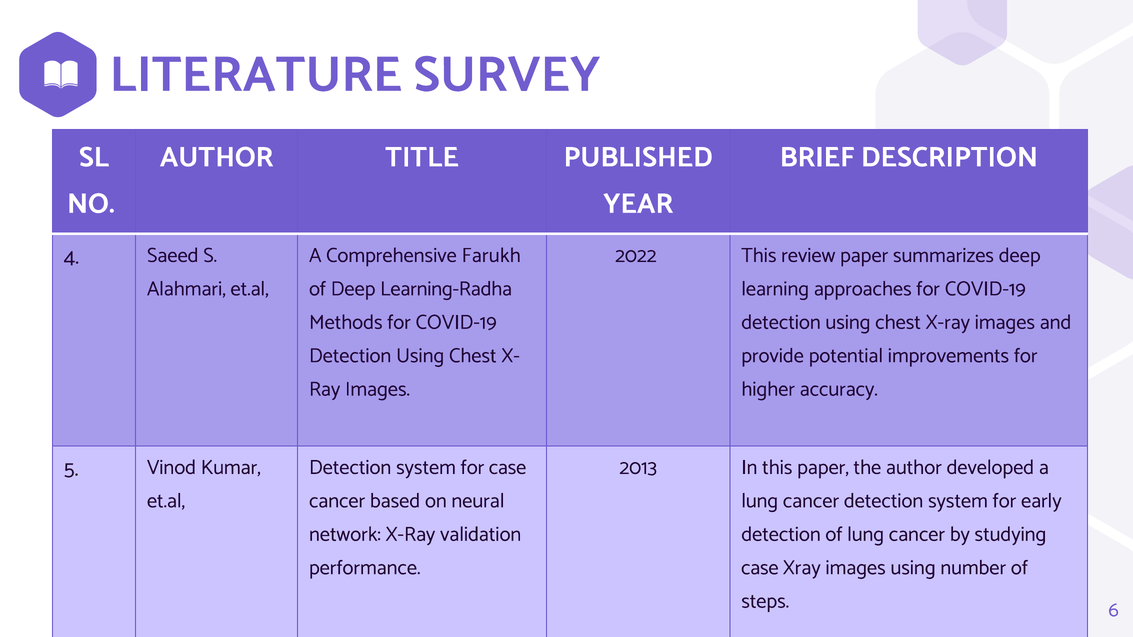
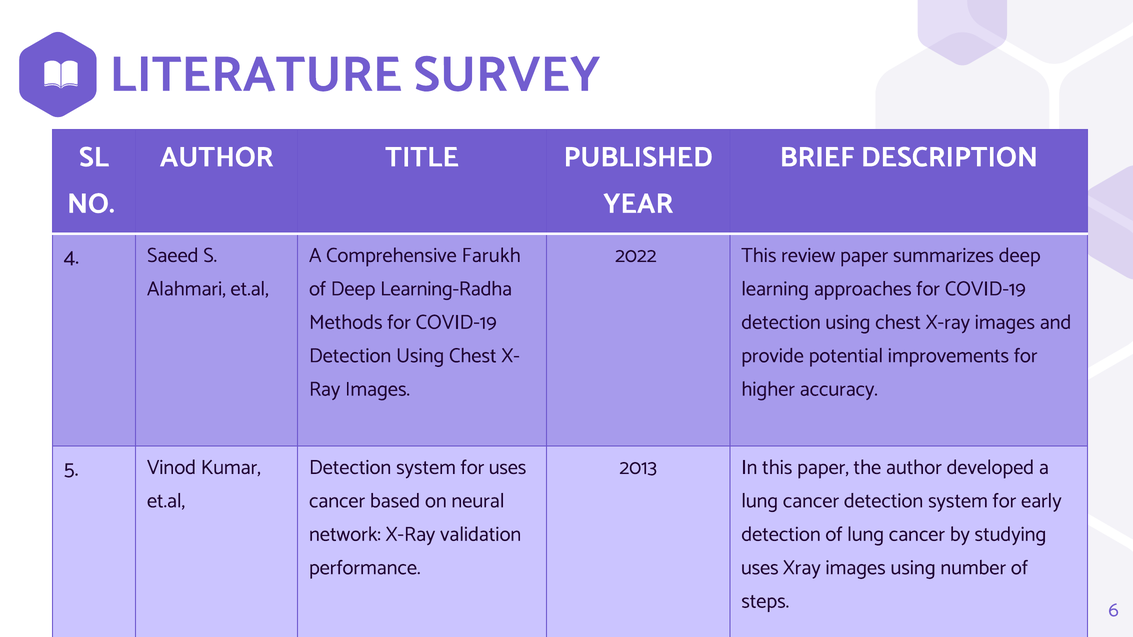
for case: case -> uses (508, 467)
case: case -> uses (760, 568)
